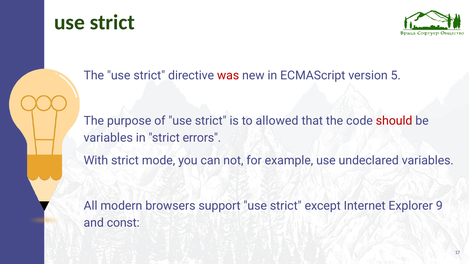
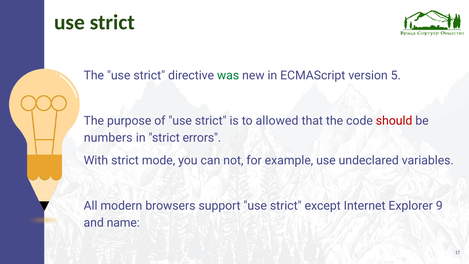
was colour: red -> green (228, 75)
variables: variables -> numbers (108, 138)
const: const -> name (123, 223)
